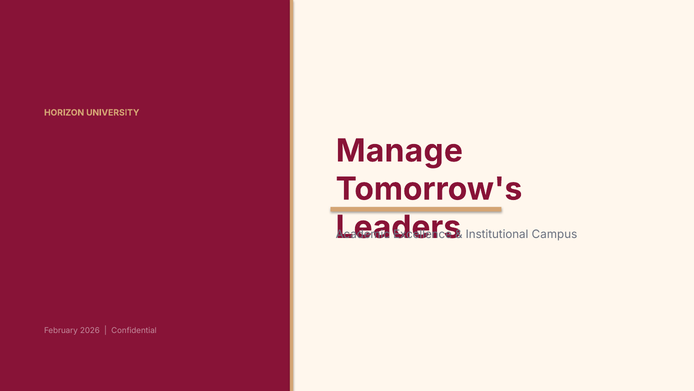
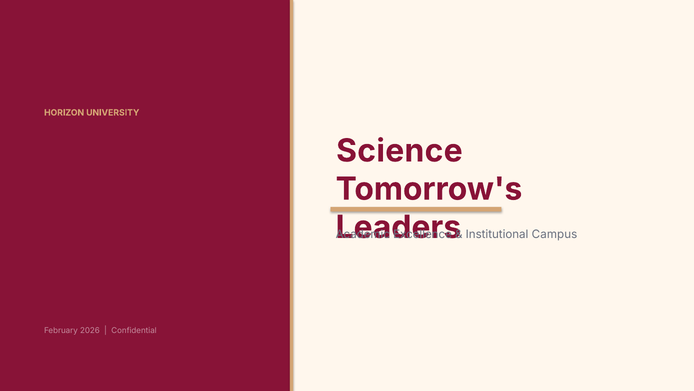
Manage: Manage -> Science (399, 151)
